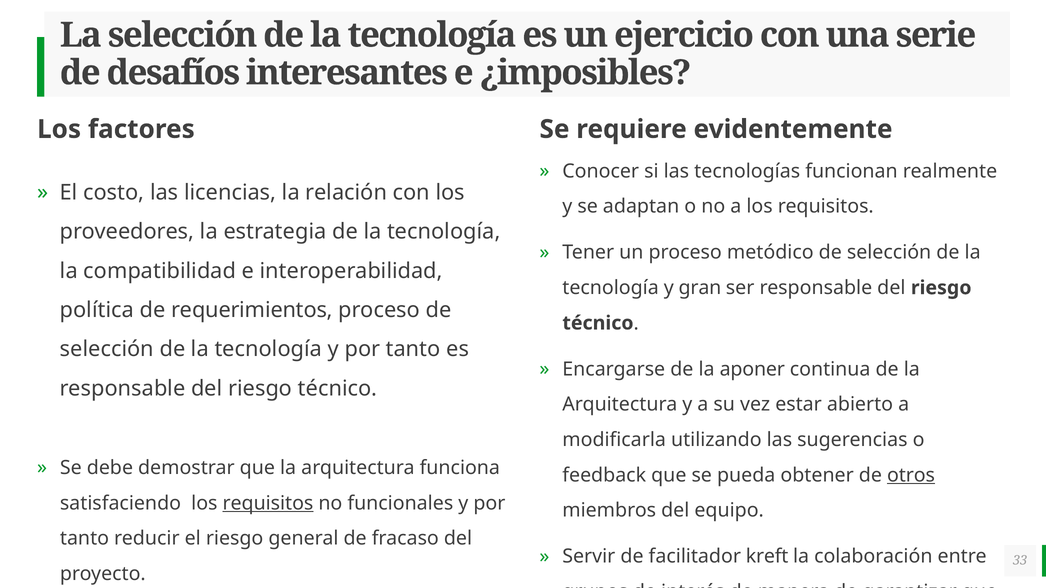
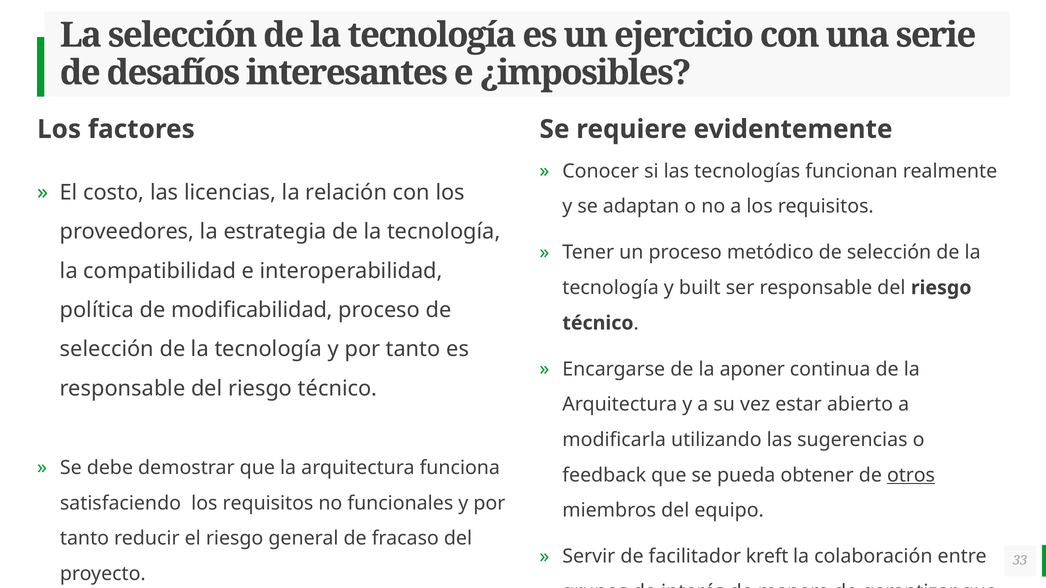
gran: gran -> built (700, 288)
requerimientos: requerimientos -> modificabilidad (252, 310)
requisitos underline: present -> none (268, 503)
